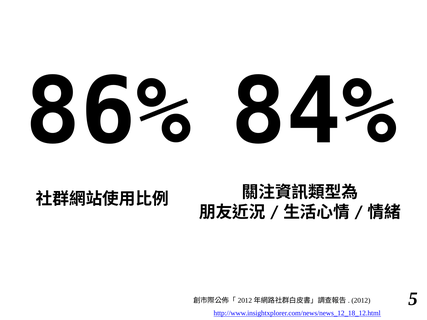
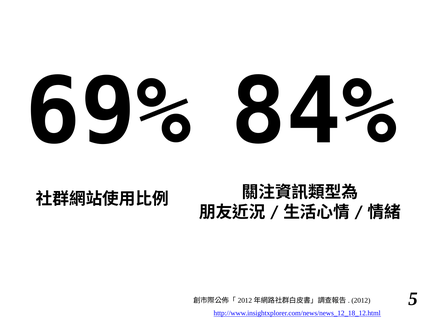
86%: 86% -> 69% (108, 112)
